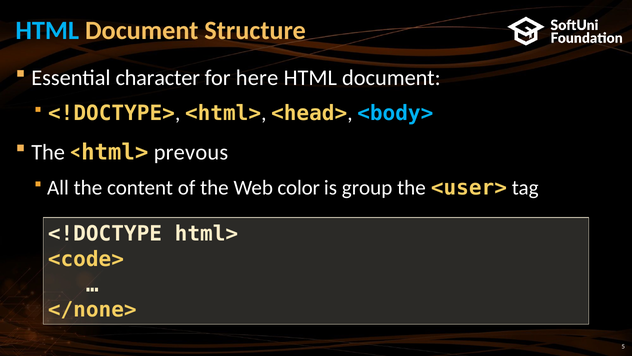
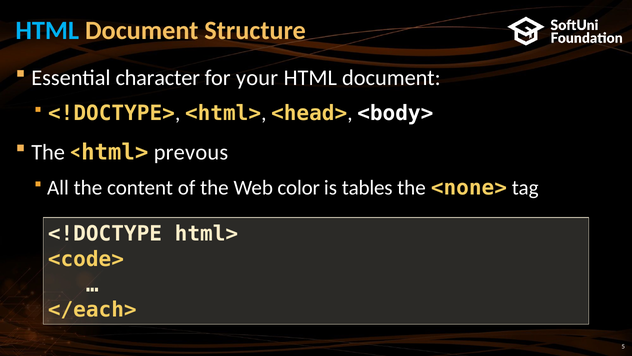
here: here -> your (257, 78)
<body> colour: light blue -> white (395, 113)
group: group -> tables (367, 188)
<user>: <user> -> <none> (469, 188)
</none>: </none> -> </each> (92, 310)
